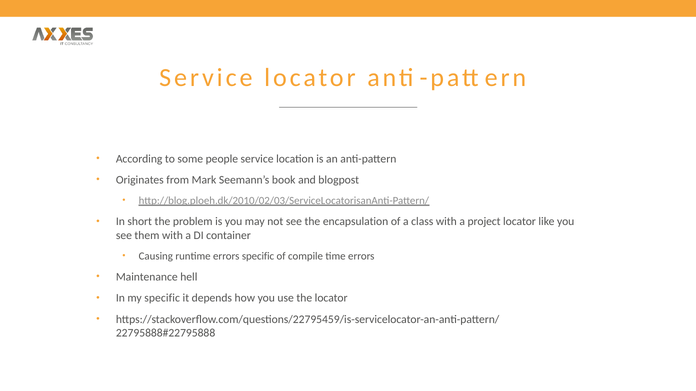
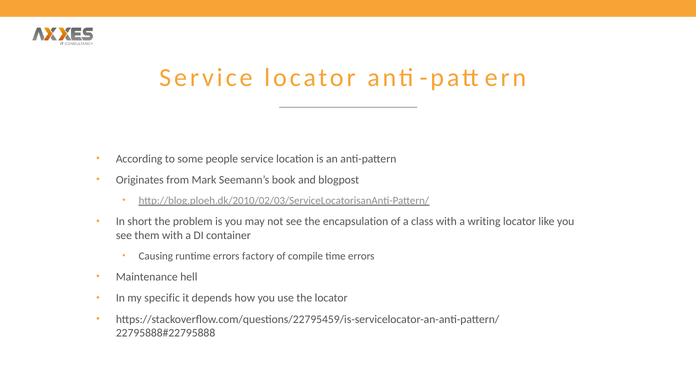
project: project -> writing (484, 222)
errors specific: specific -> factory (258, 257)
